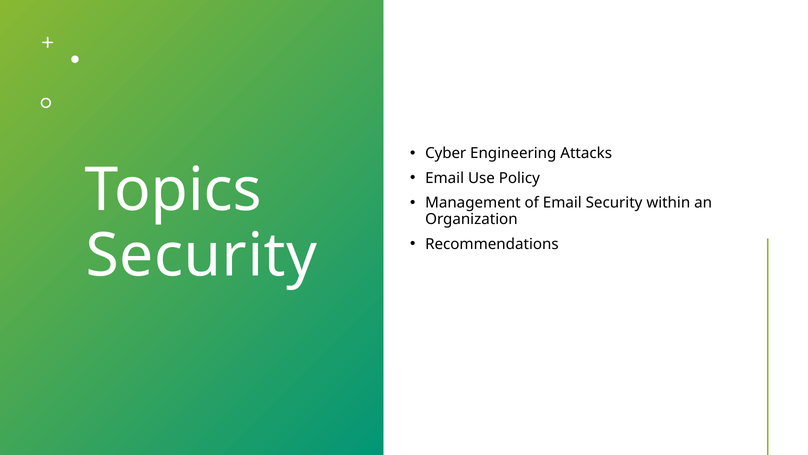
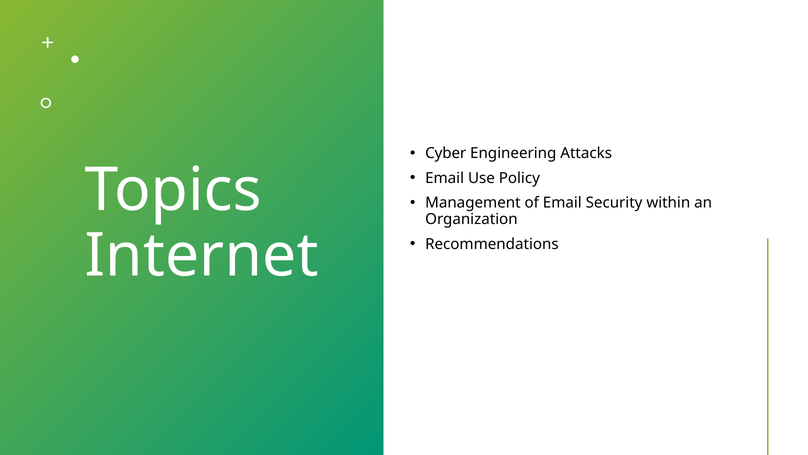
Security: Security -> Internet (202, 256)
